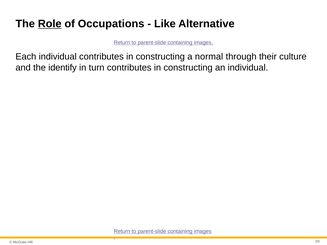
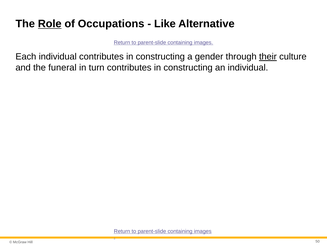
normal: normal -> gender (209, 57)
their underline: none -> present (268, 57)
identify: identify -> funeral (62, 68)
